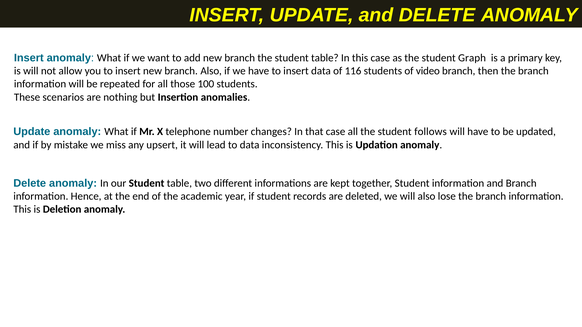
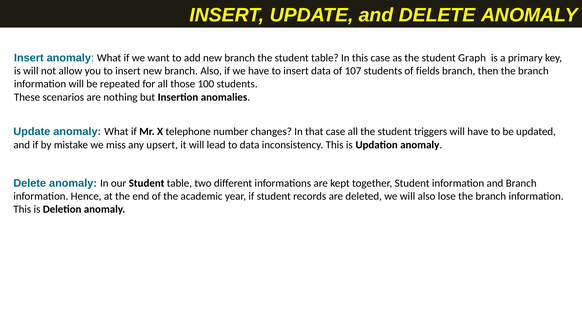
116: 116 -> 107 (353, 71)
video: video -> fields (428, 71)
follows: follows -> triggers (431, 132)
